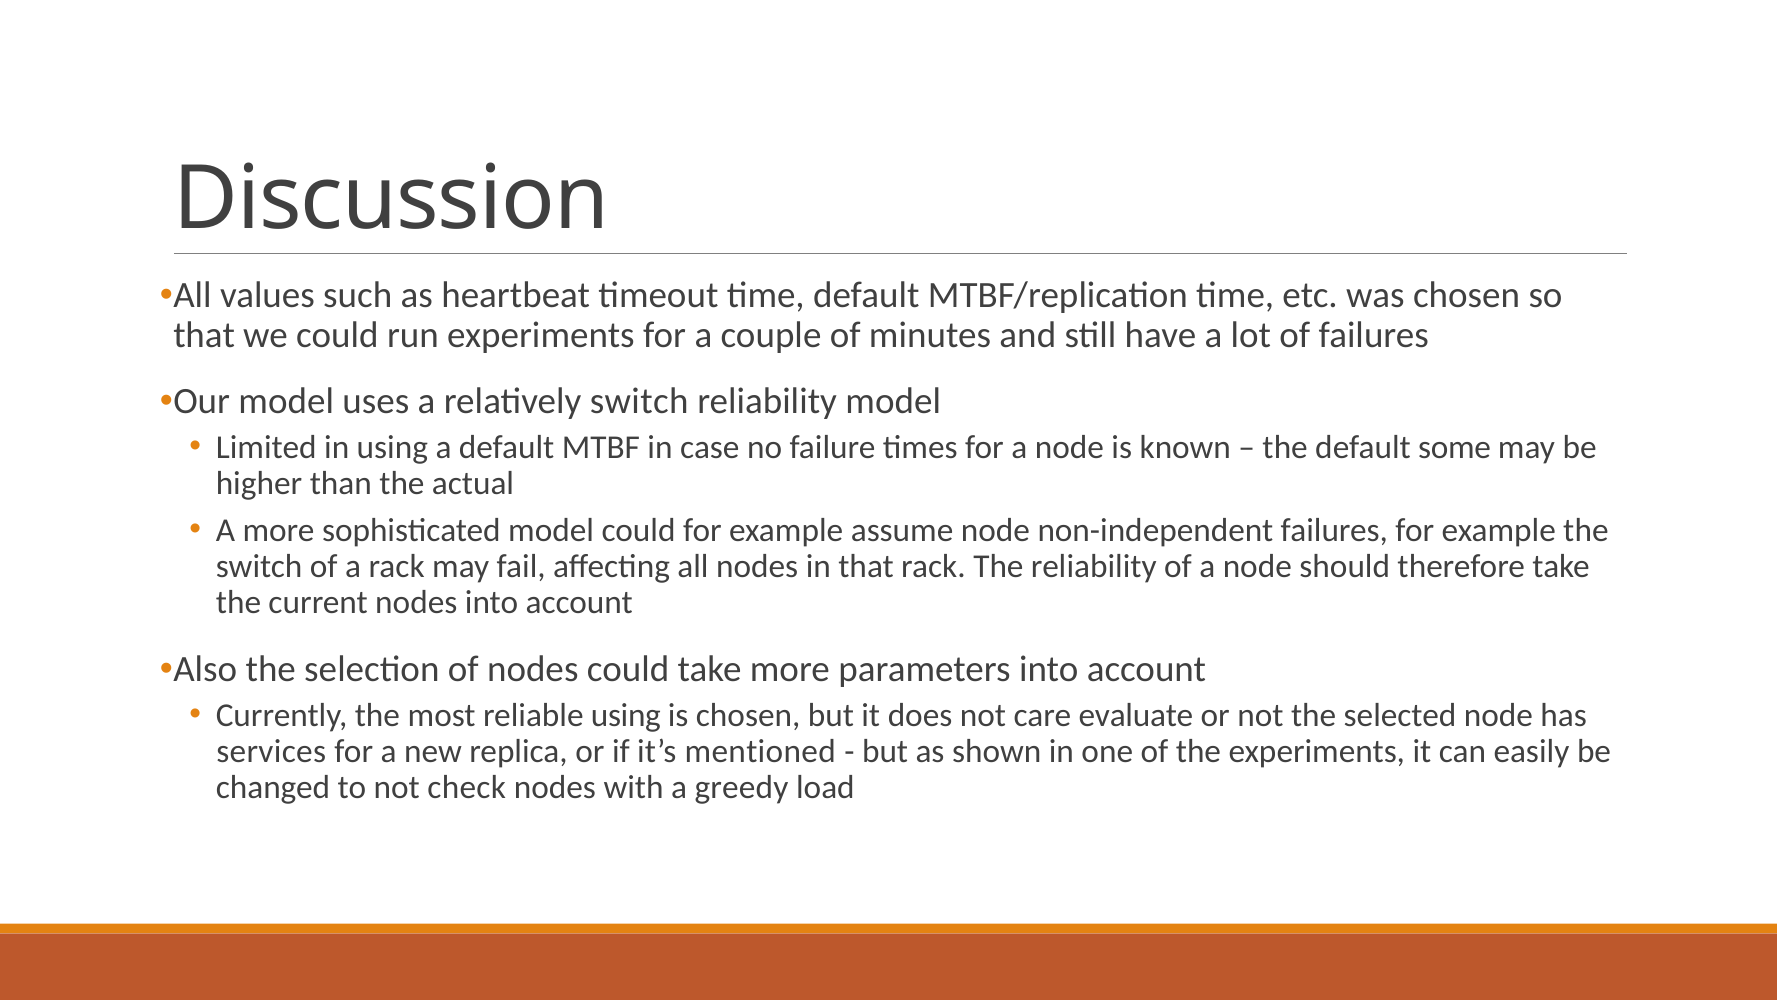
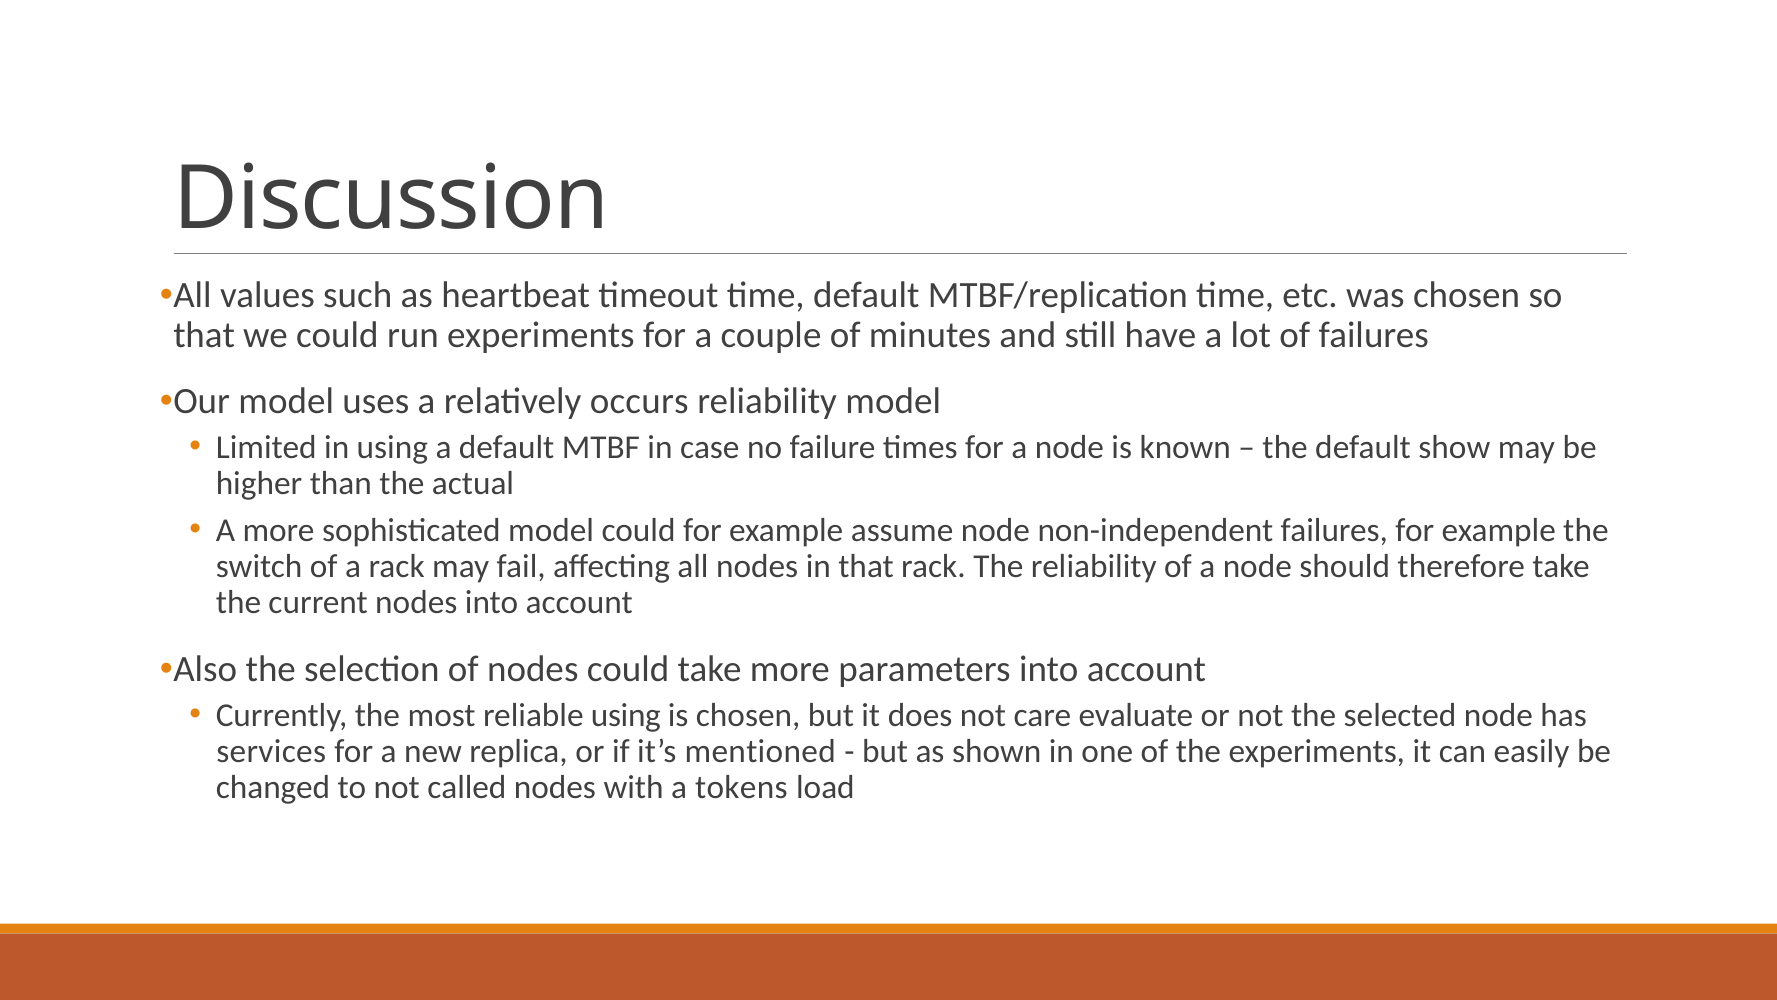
relatively switch: switch -> occurs (639, 401)
some: some -> show (1454, 447)
check: check -> called (467, 787)
greedy: greedy -> tokens (741, 787)
